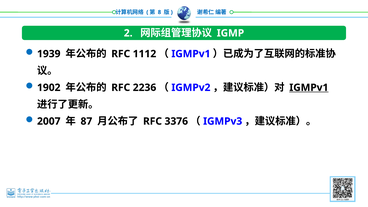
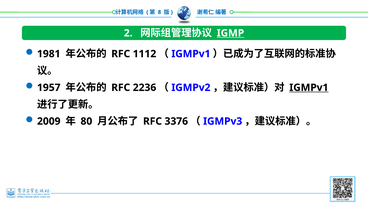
IGMP underline: none -> present (230, 33)
1939: 1939 -> 1981 (49, 54)
1902: 1902 -> 1957 (49, 88)
2007: 2007 -> 2009 (49, 121)
87: 87 -> 80 (86, 121)
